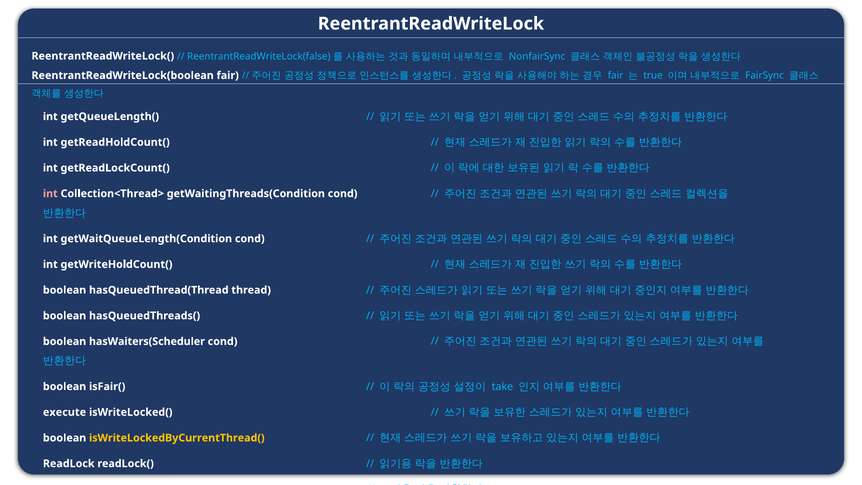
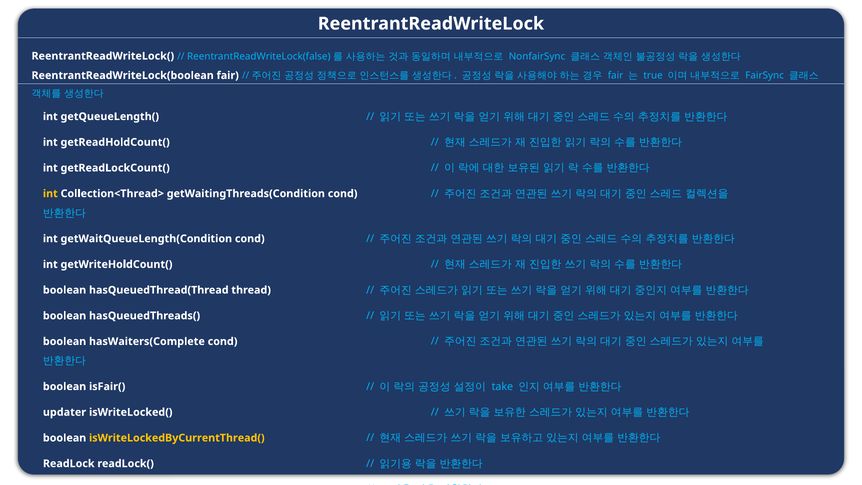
int colour: pink -> yellow (50, 194)
hasWaiters(Scheduler: hasWaiters(Scheduler -> hasWaiters(Complete (147, 341)
execute: execute -> updater (65, 412)
